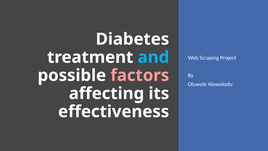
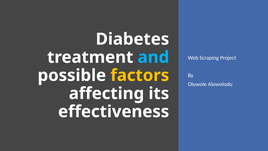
factors colour: pink -> yellow (140, 75)
